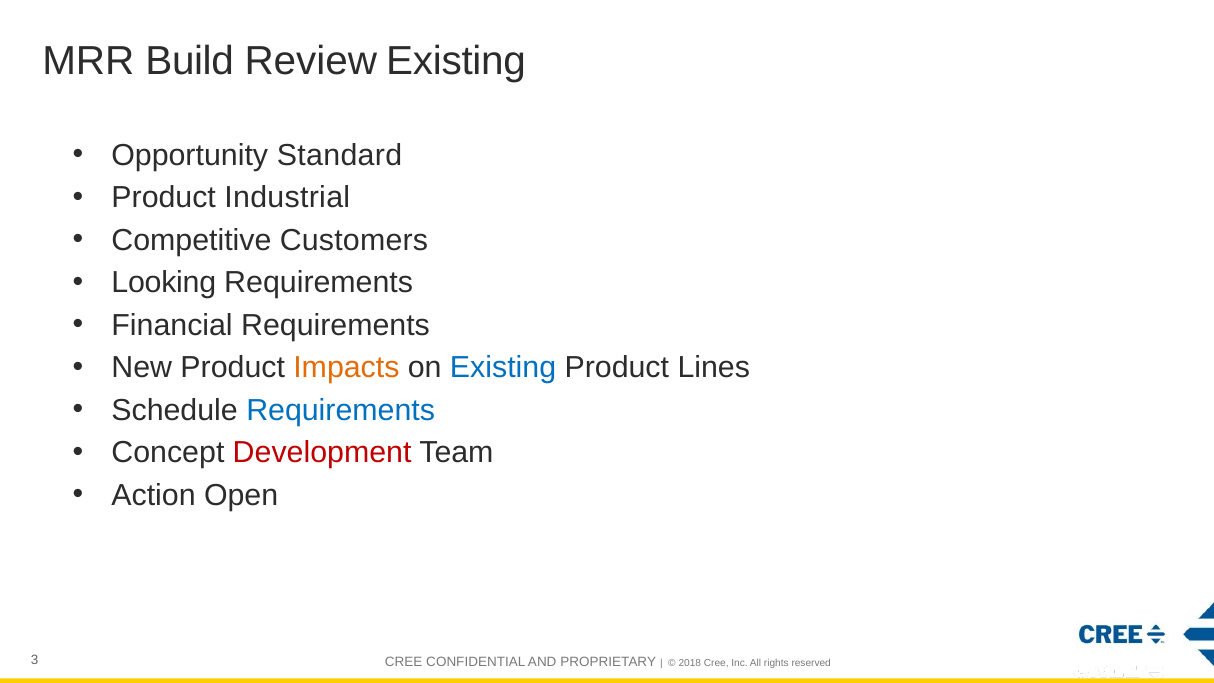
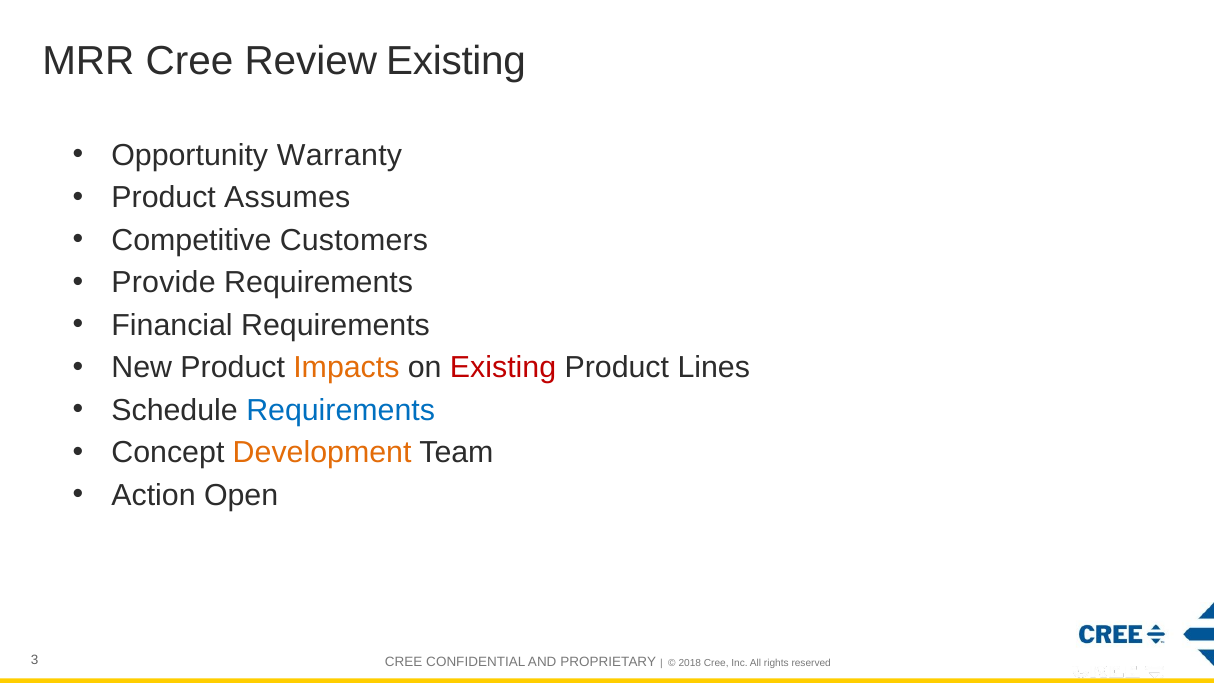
MRR Build: Build -> Cree (189, 61)
Standard: Standard -> Warranty (340, 155)
Industrial: Industrial -> Assumes (287, 198)
Looking: Looking -> Provide (164, 283)
Existing colour: blue -> red (503, 368)
Development colour: red -> orange (322, 453)
